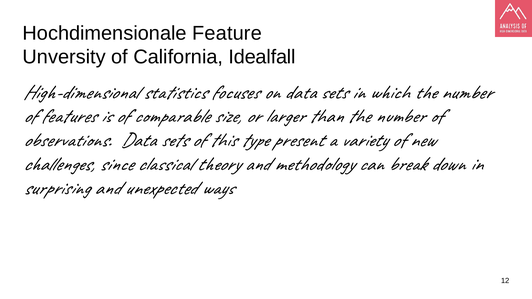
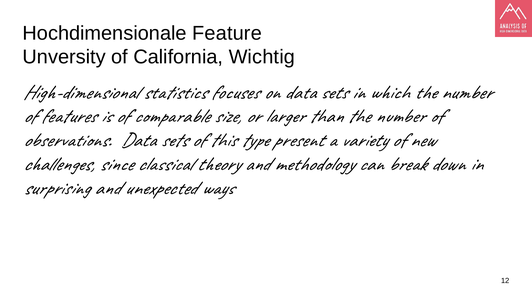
Idealfall: Idealfall -> Wichtig (262, 57)
